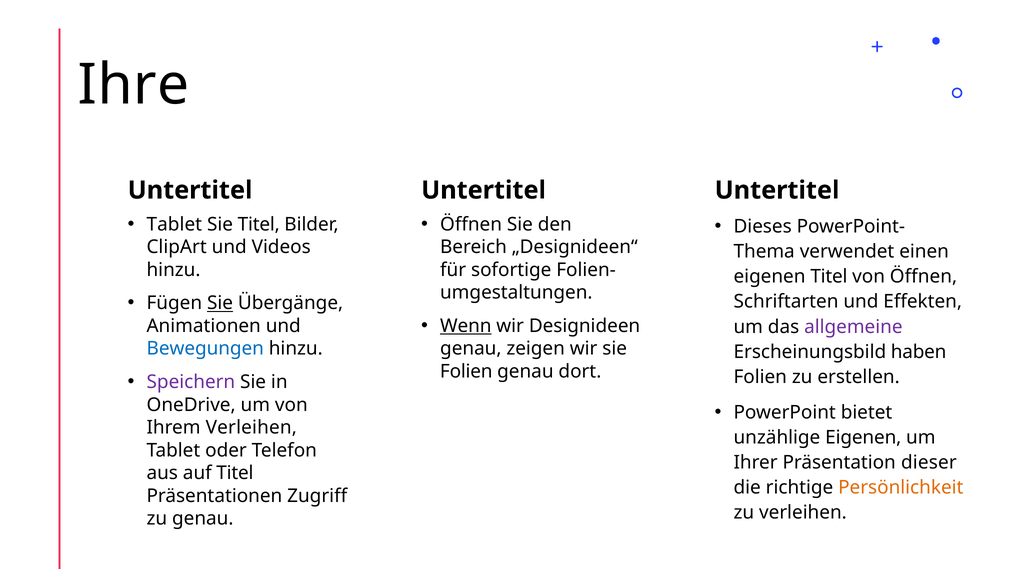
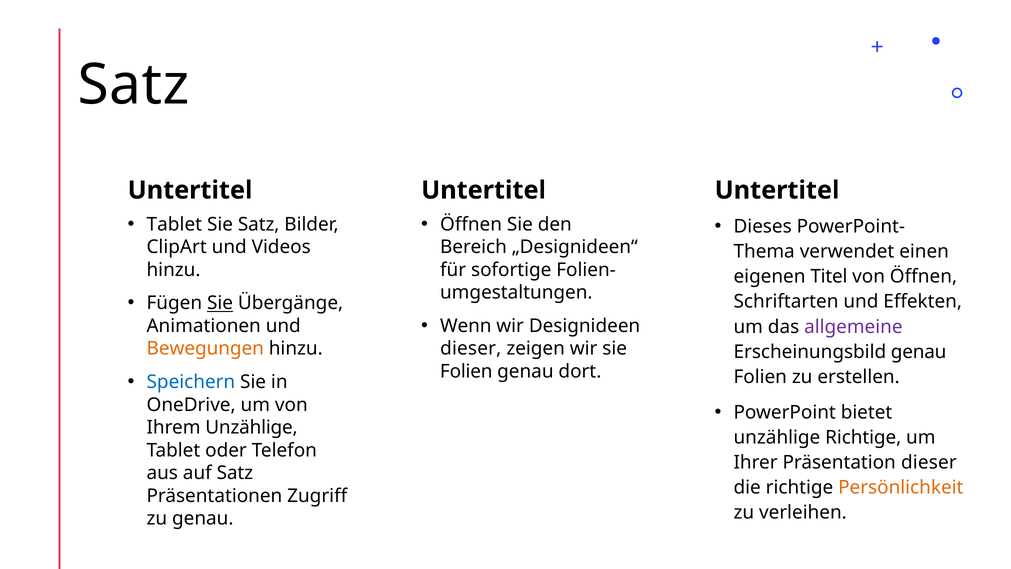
Ihre: Ihre -> Satz (134, 85)
Sie Titel: Titel -> Satz (259, 224)
Wenn underline: present -> none (466, 326)
Bewegungen colour: blue -> orange (205, 349)
genau: genau -> dieser (471, 349)
Erscheinungsbild haben: haben -> genau (919, 352)
Speichern colour: purple -> blue (191, 382)
Ihrem Verleihen: Verleihen -> Unzählige (251, 427)
unzählige Eigenen: Eigenen -> Richtige (863, 437)
auf Titel: Titel -> Satz (235, 473)
